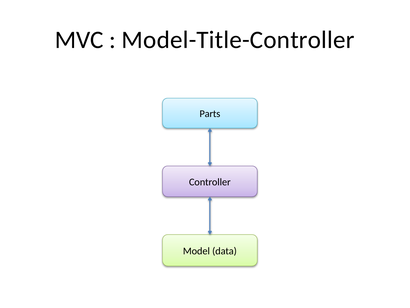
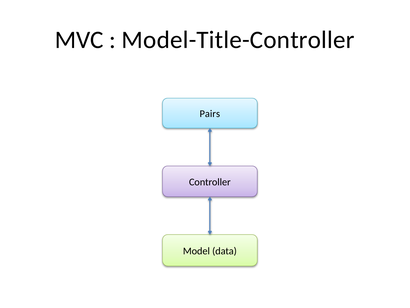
Parts: Parts -> Pairs (210, 114)
